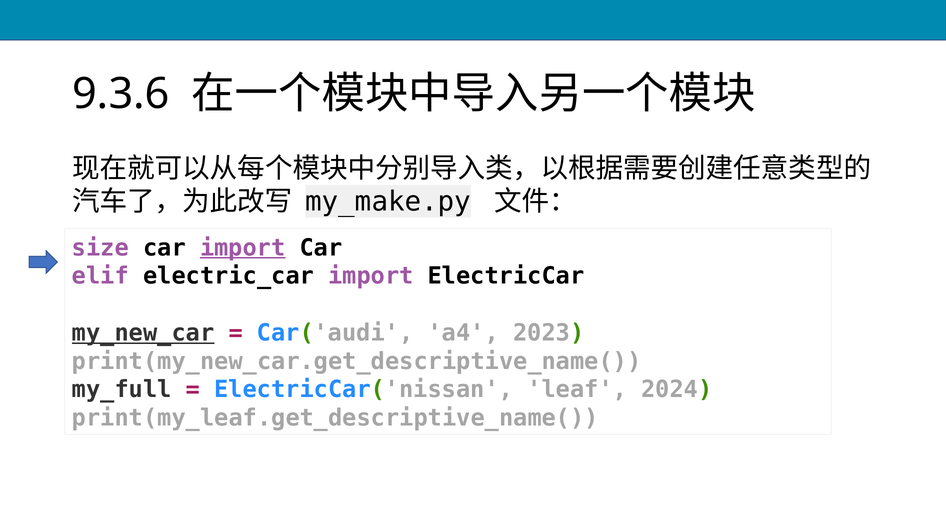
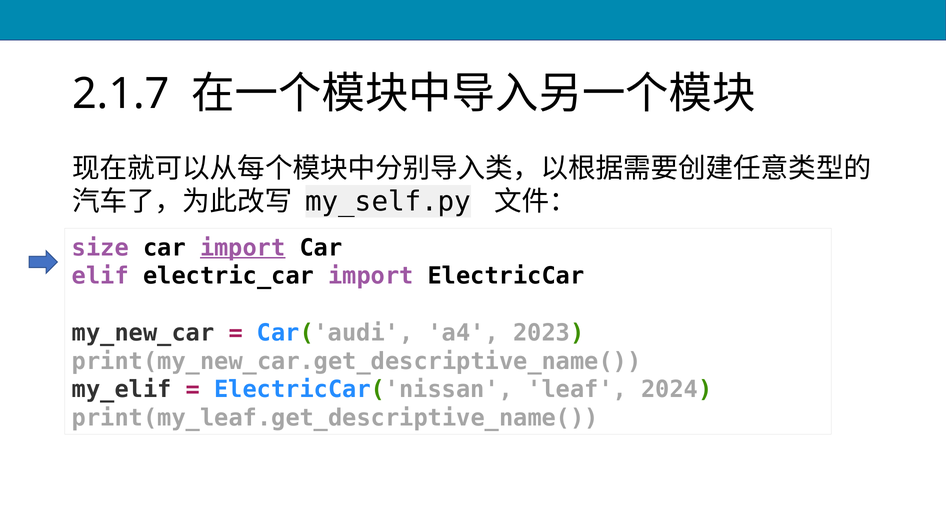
9.3.6: 9.3.6 -> 2.1.7 (121, 94)
my_make.py: my_make.py -> my_self.py (388, 202)
my_new_car underline: present -> none (143, 333)
my_full: my_full -> my_elif (122, 390)
